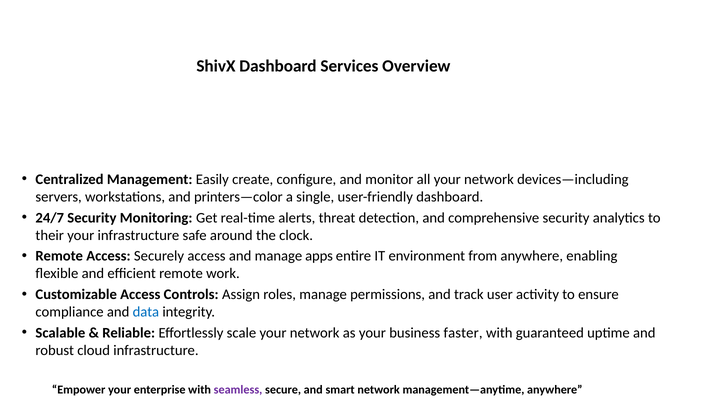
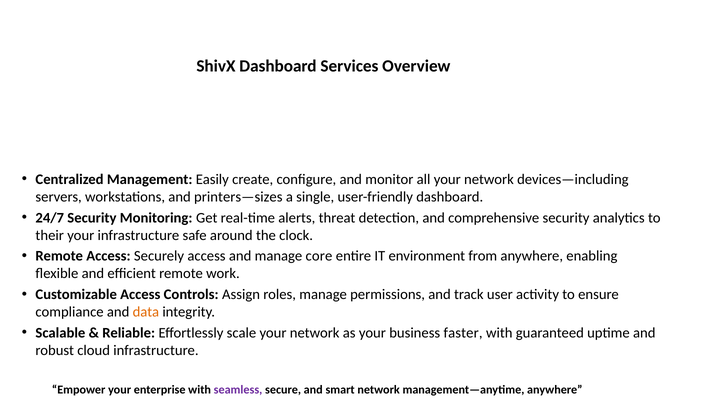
printers—color: printers—color -> printers—sizes (238, 197)
apps: apps -> core (319, 256)
data colour: blue -> orange (146, 312)
